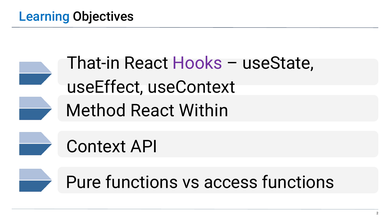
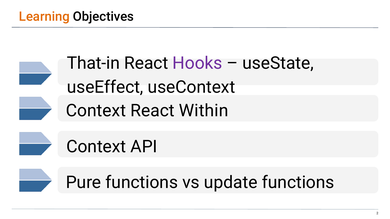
Learning colour: blue -> orange (44, 17)
Method: Method -> Context (96, 111)
access: access -> update (231, 183)
